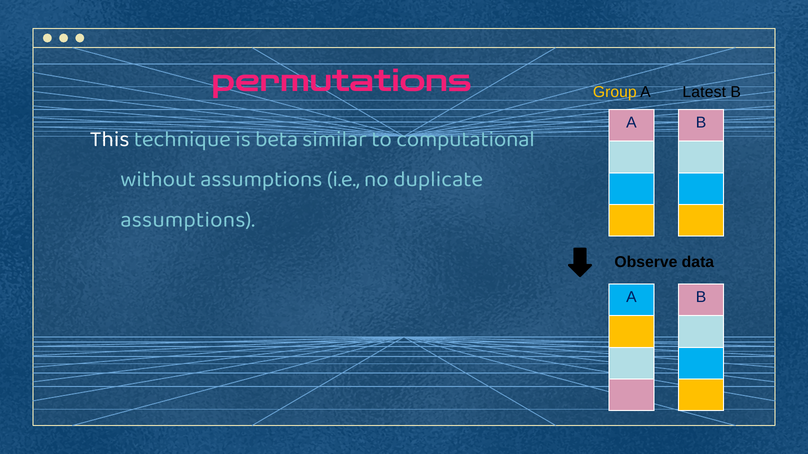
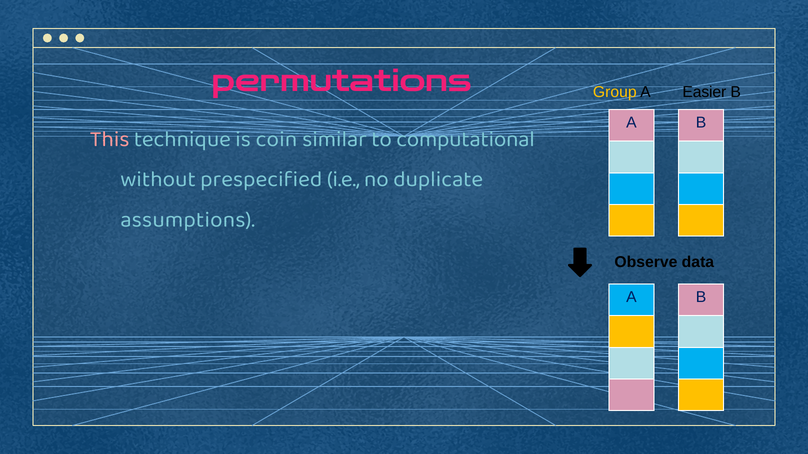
Latest: Latest -> Easier (704, 92)
This colour: white -> pink (110, 139)
beta: beta -> coin (276, 139)
without assumptions: assumptions -> prespecified (261, 179)
